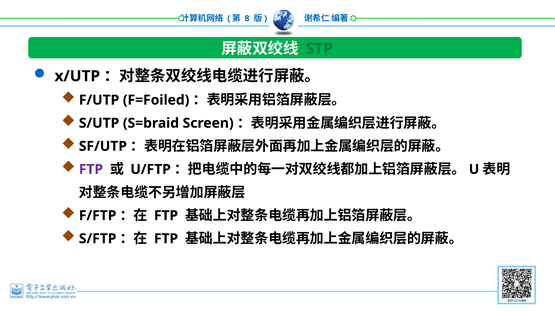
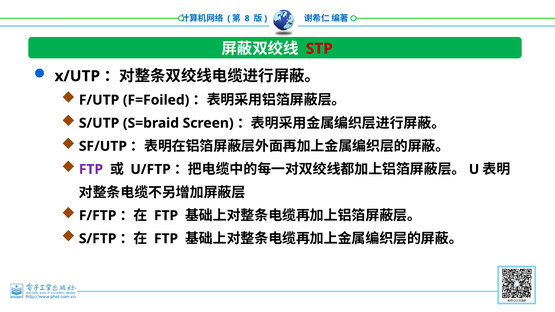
STP colour: green -> red (319, 49)
